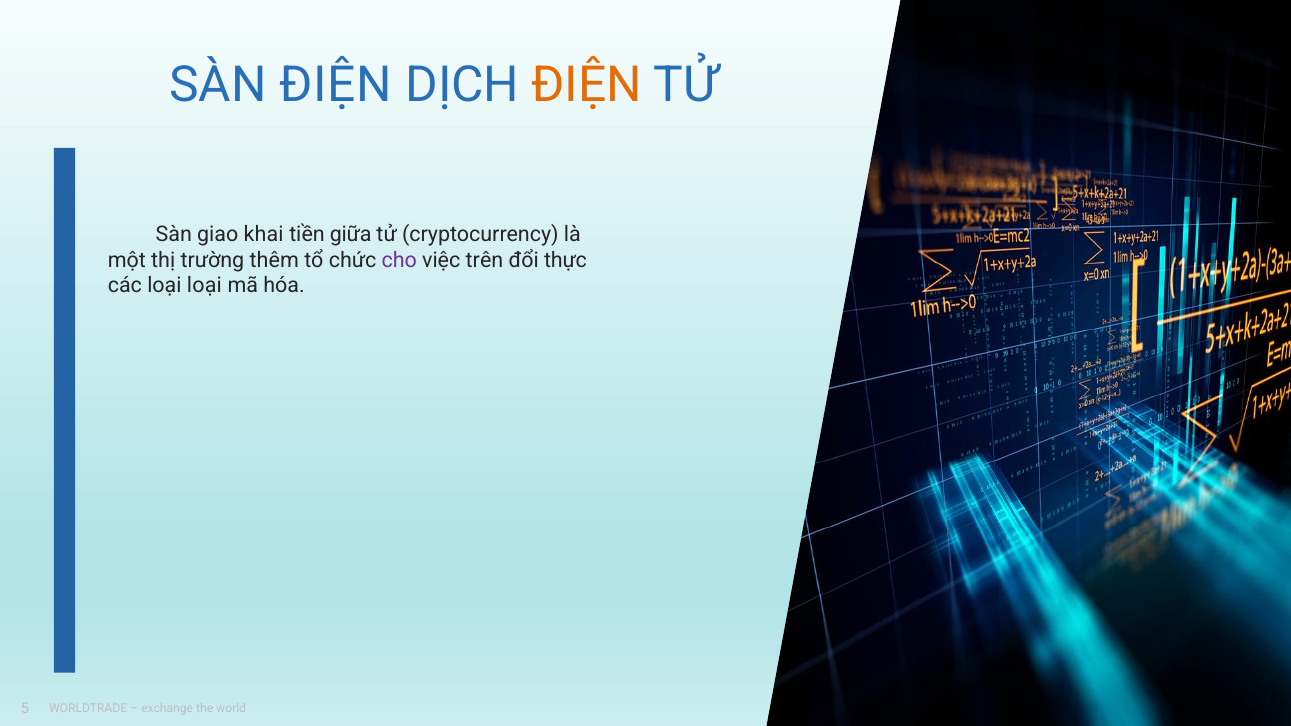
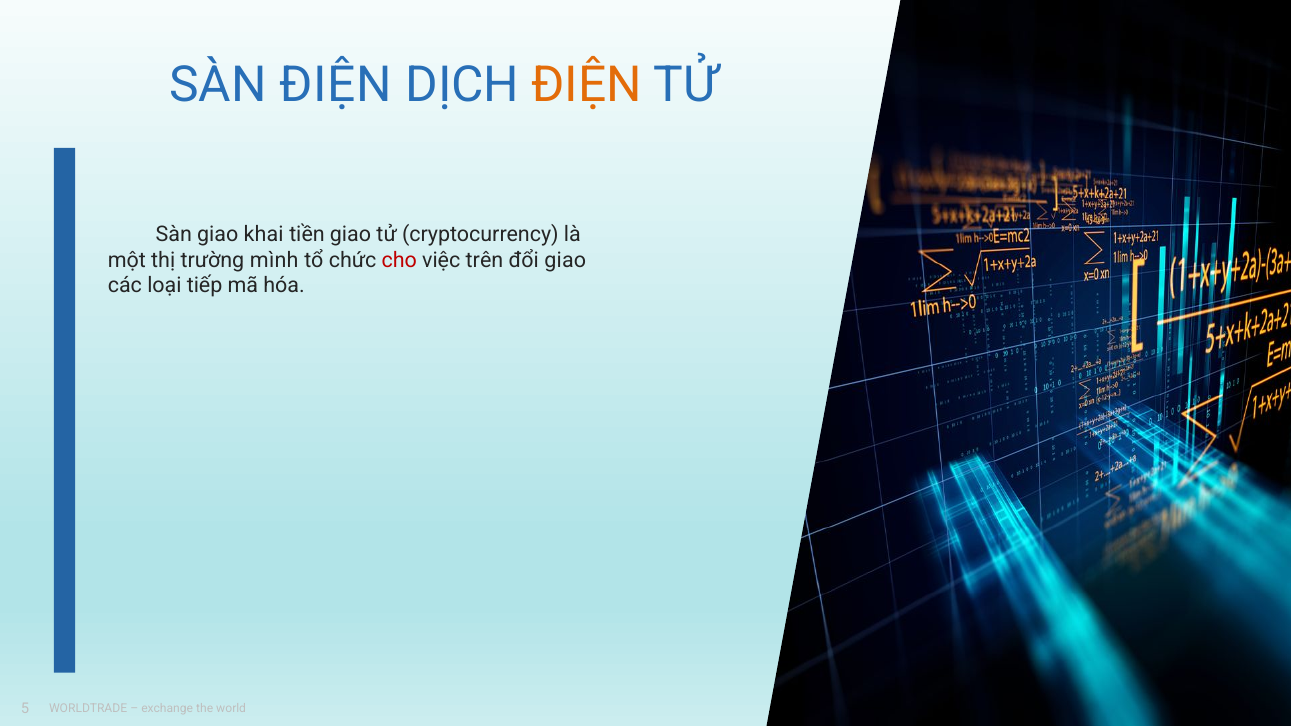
tiền giữa: giữa -> giao (351, 234)
thêm: thêm -> mình (274, 260)
cho colour: purple -> red (399, 260)
đổi thực: thực -> giao (565, 260)
loại loại: loại -> tiếp (205, 286)
